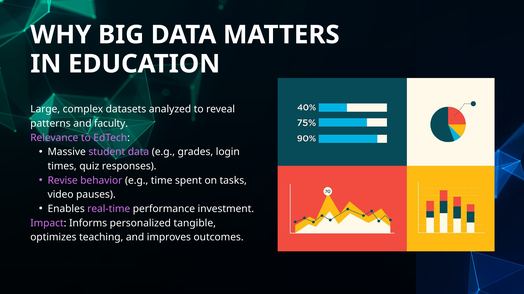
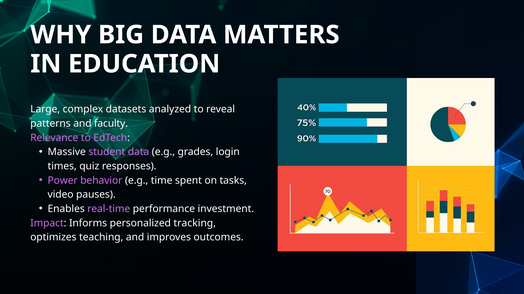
Revise: Revise -> Power (63, 181)
tangible: tangible -> tracking (195, 224)
